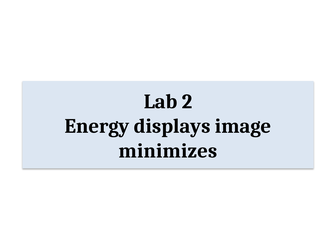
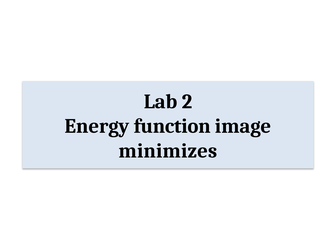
displays: displays -> function (172, 126)
